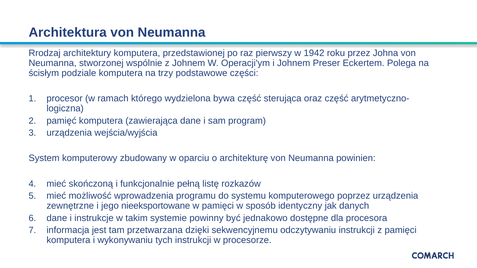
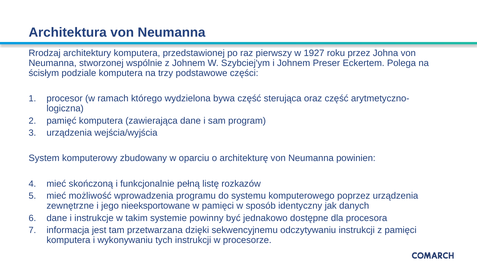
1942: 1942 -> 1927 (314, 53)
Operacji'ym: Operacji'ym -> Szybciej'ym (246, 63)
